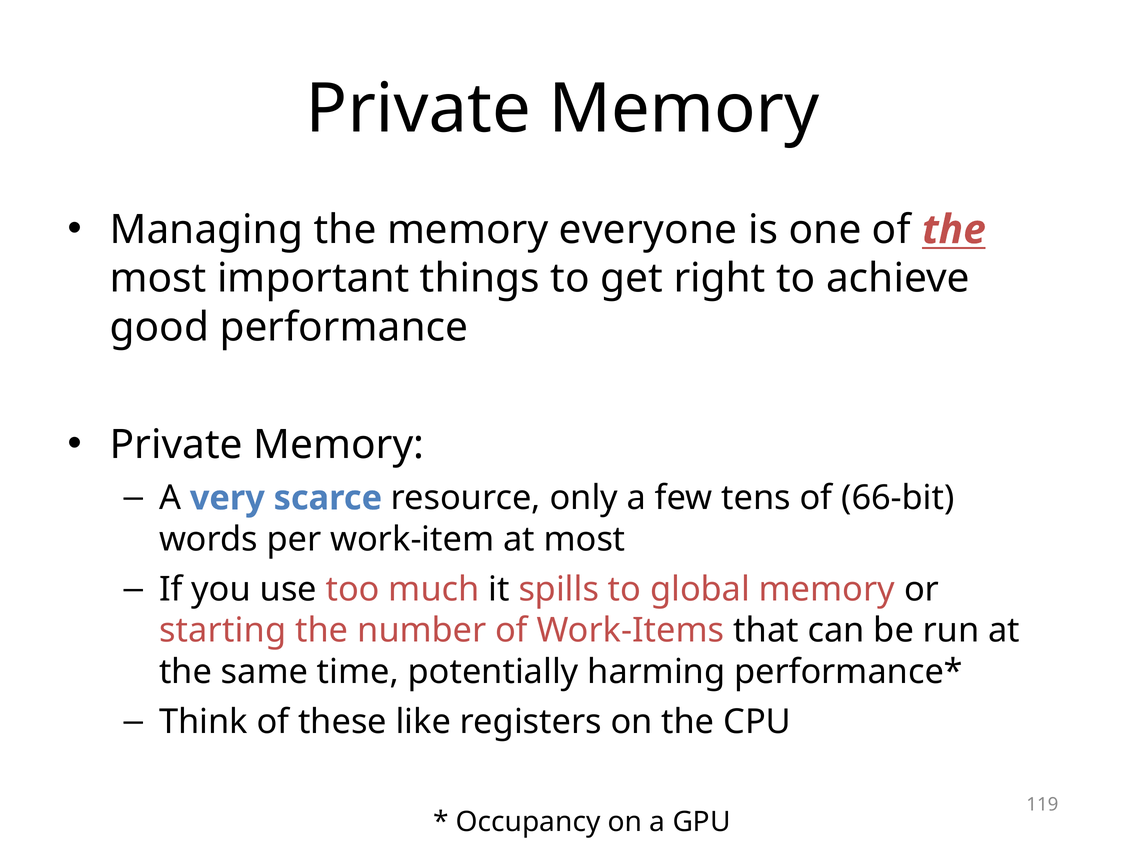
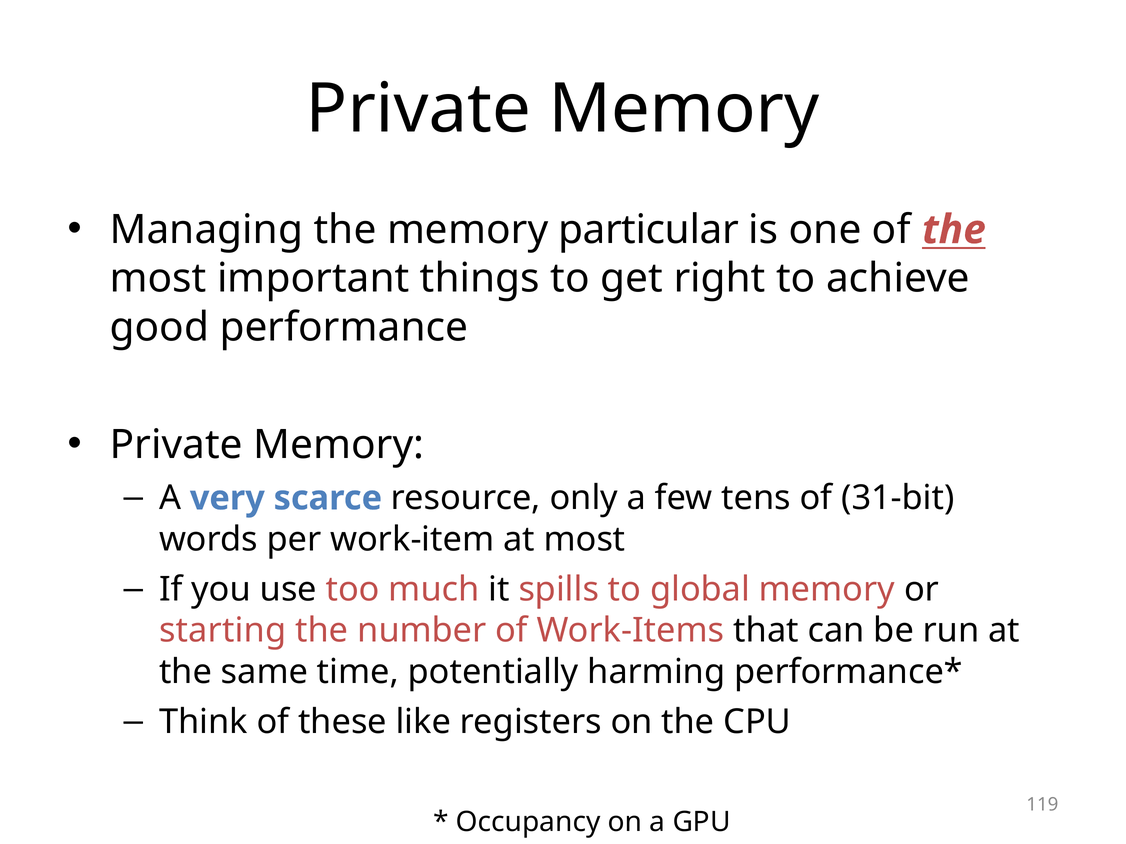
everyone: everyone -> particular (648, 230)
66-bit: 66-bit -> 31-bit (898, 498)
